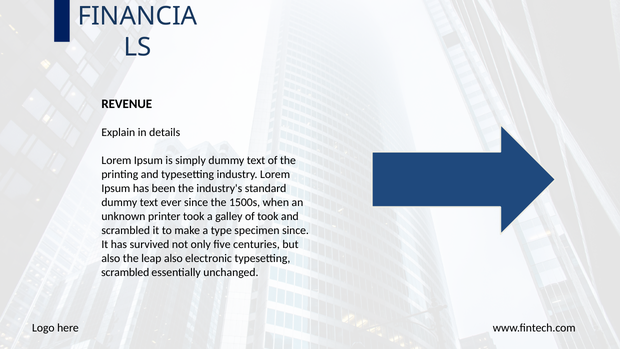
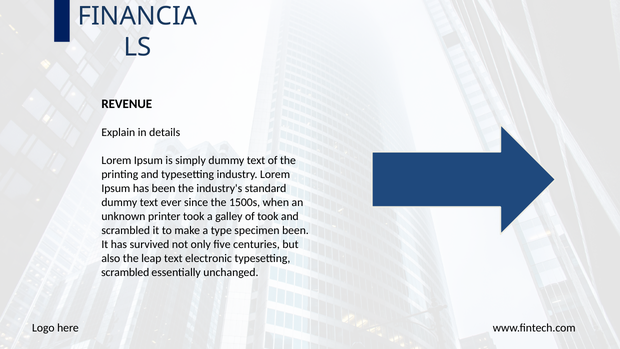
specimen since: since -> been (295, 230)
leap also: also -> text (173, 258)
